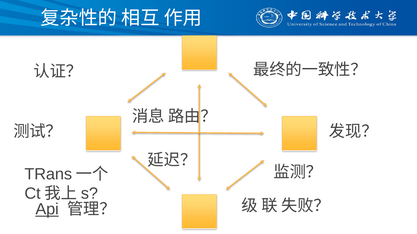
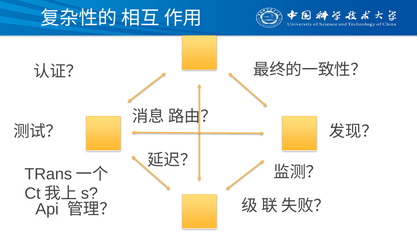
Api underline: present -> none (47, 210)
